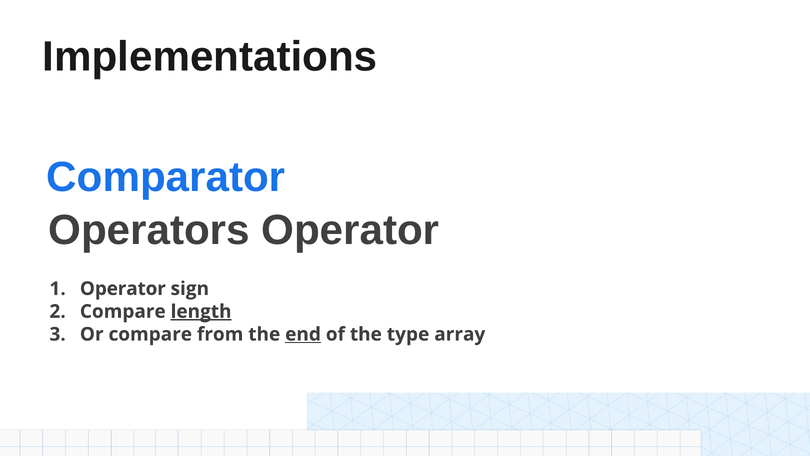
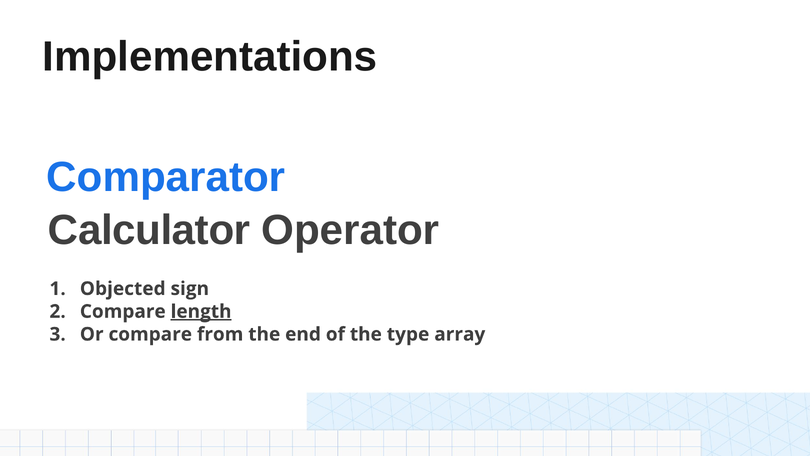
Operators: Operators -> Calculator (149, 230)
Operator: Operator -> Objected (123, 288)
end underline: present -> none (303, 334)
